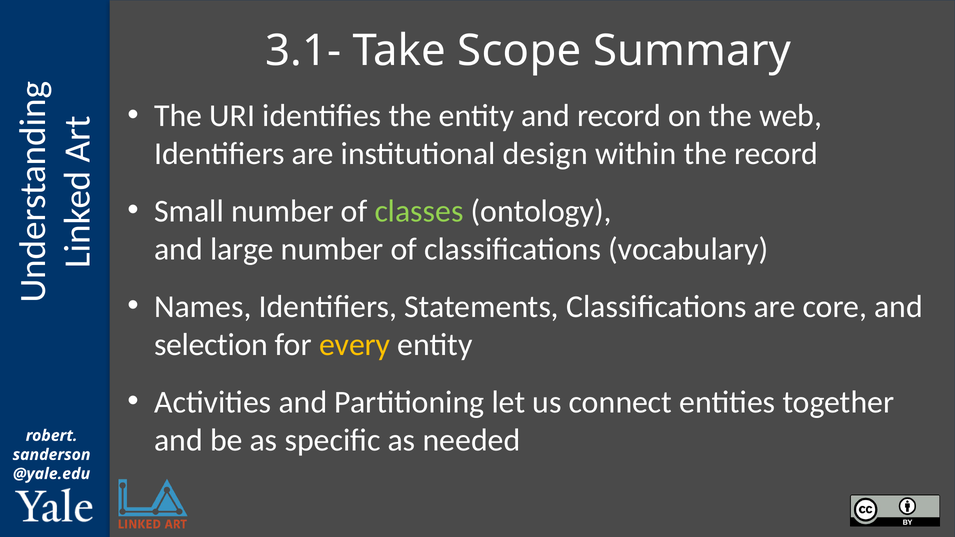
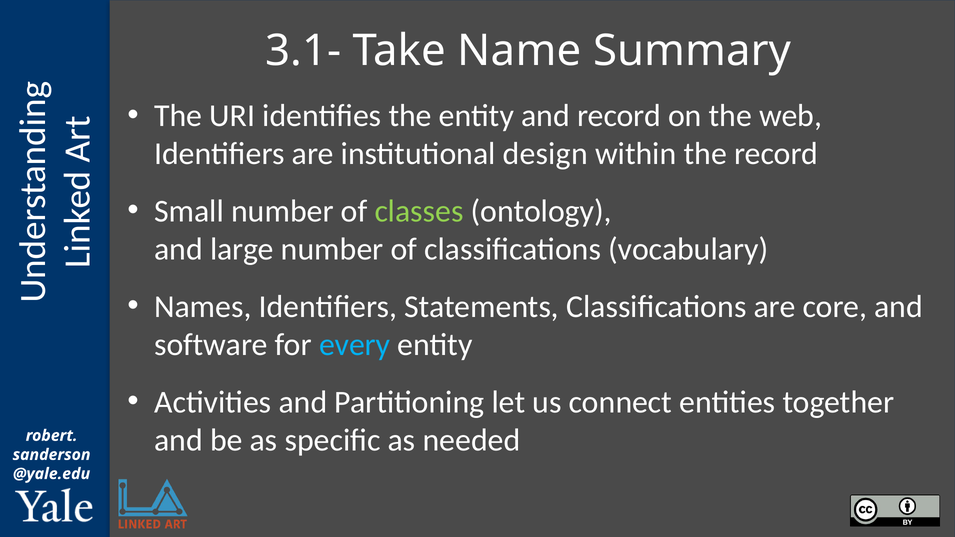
Scope: Scope -> Name (519, 51)
selection: selection -> software (211, 345)
every colour: yellow -> light blue (355, 345)
